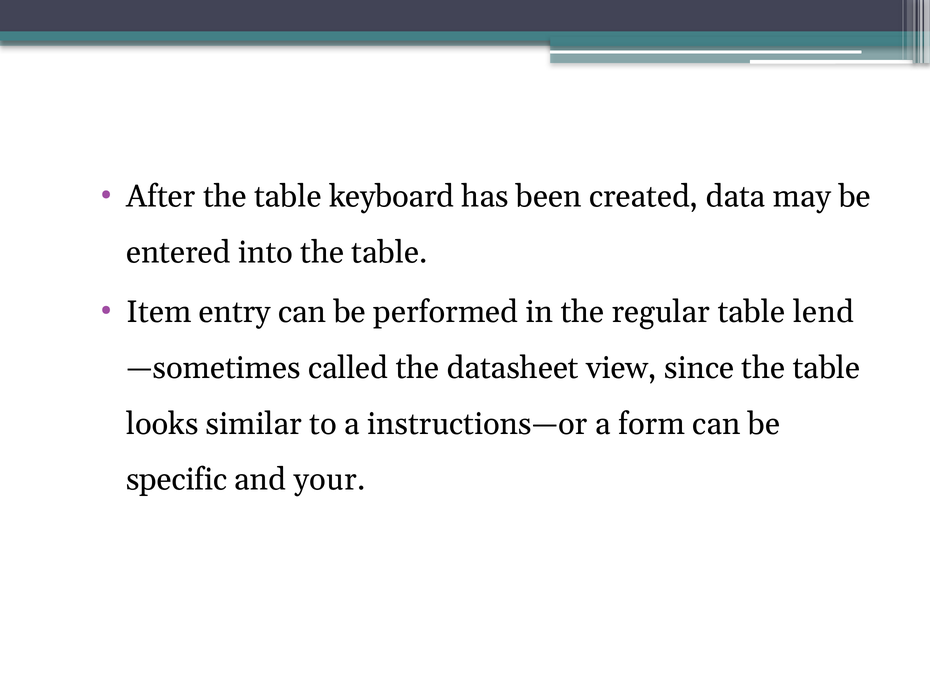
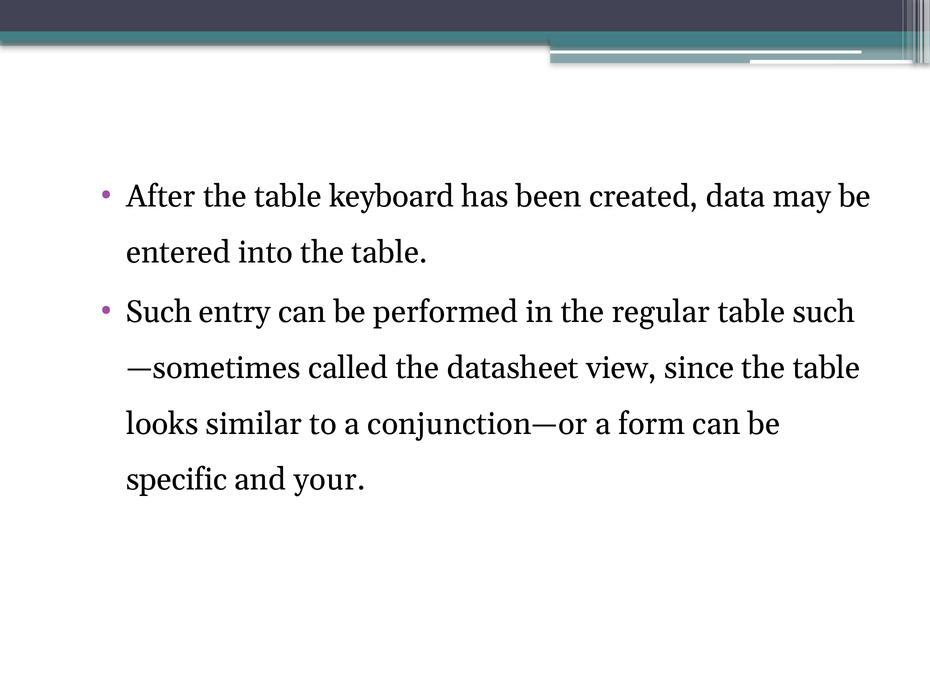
Item: Item -> Such (159, 312)
table lend: lend -> such (824, 312)
instructions—or: instructions—or -> conjunction—or (477, 424)
